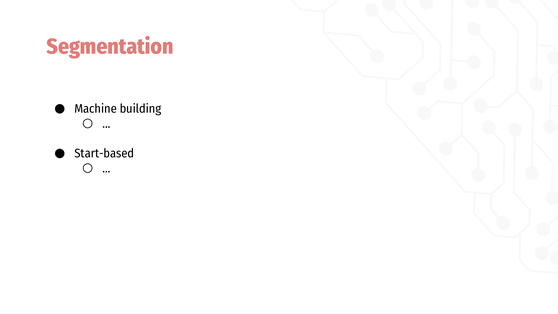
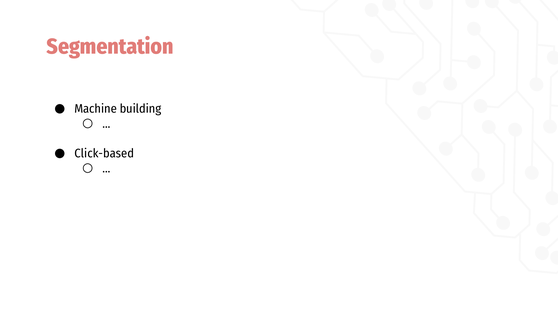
Start-based: Start-based -> Click-based (104, 153)
